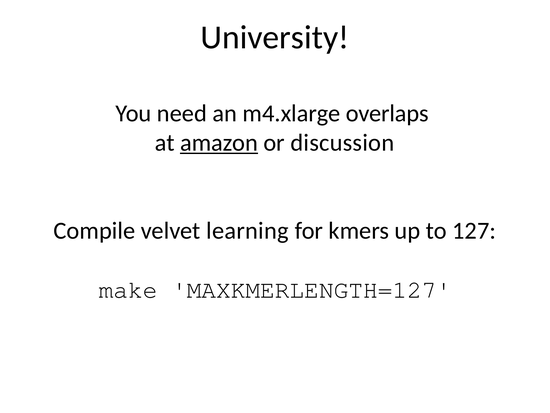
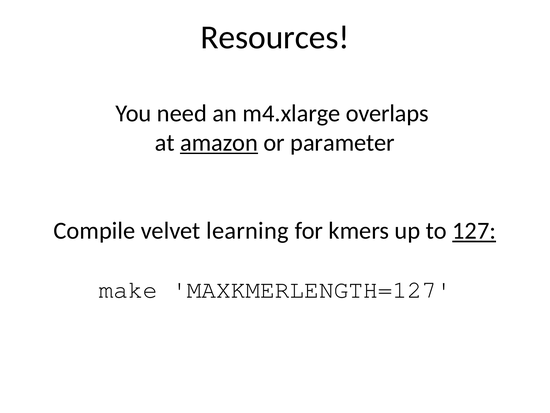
University: University -> Resources (275, 37)
discussion: discussion -> parameter (343, 143)
127 underline: none -> present (474, 231)
